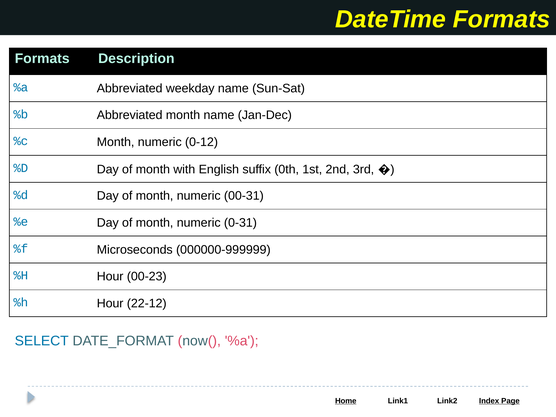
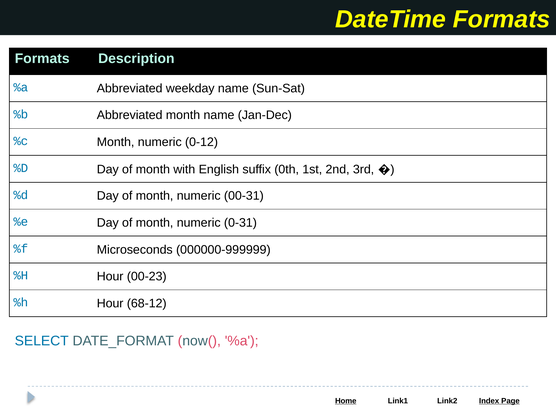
22-12: 22-12 -> 68-12 (147, 303)
